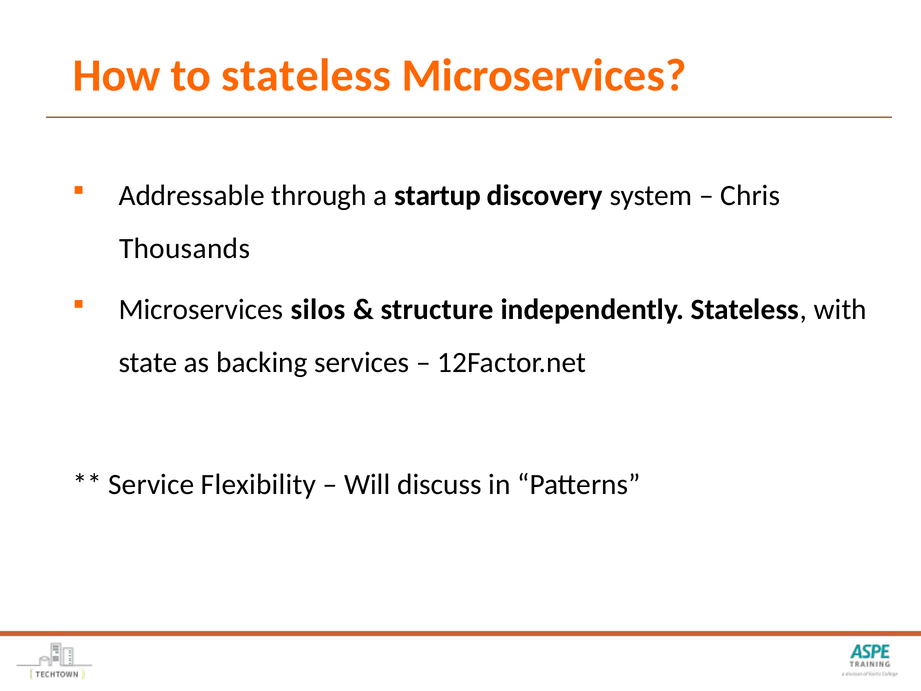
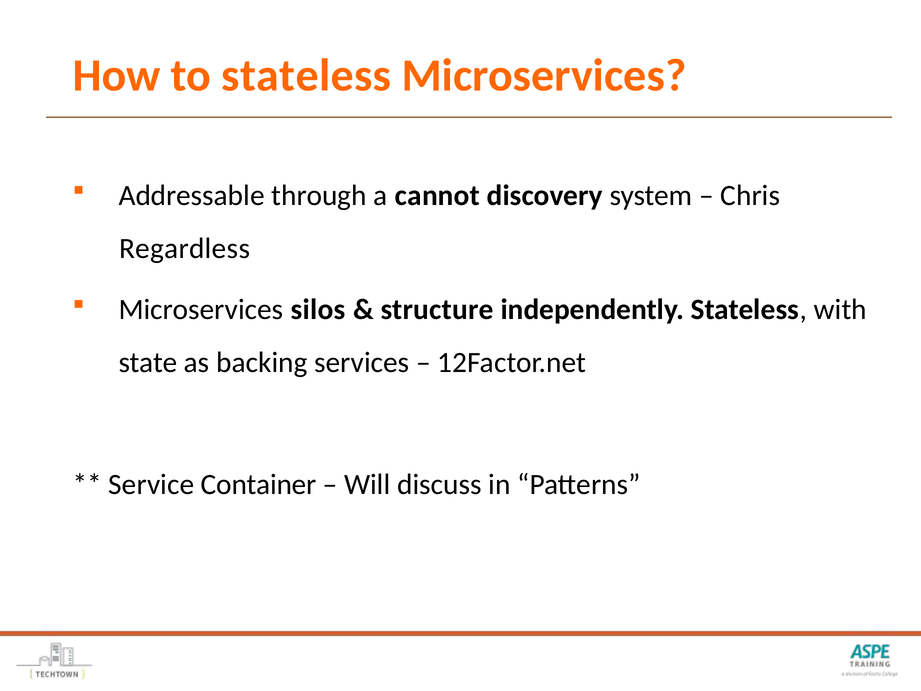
startup: startup -> cannot (437, 195)
Thousands: Thousands -> Regardless (185, 248)
Flexibility: Flexibility -> Container (259, 485)
